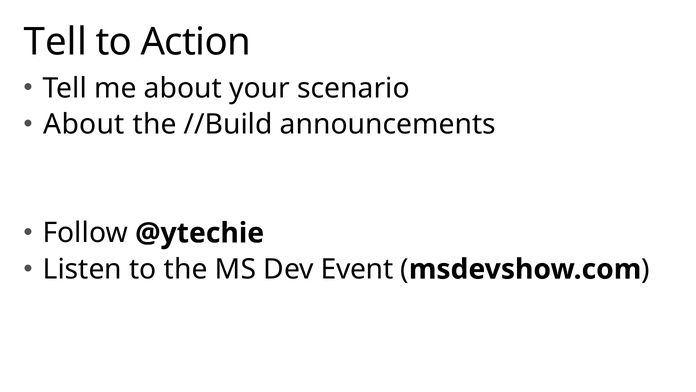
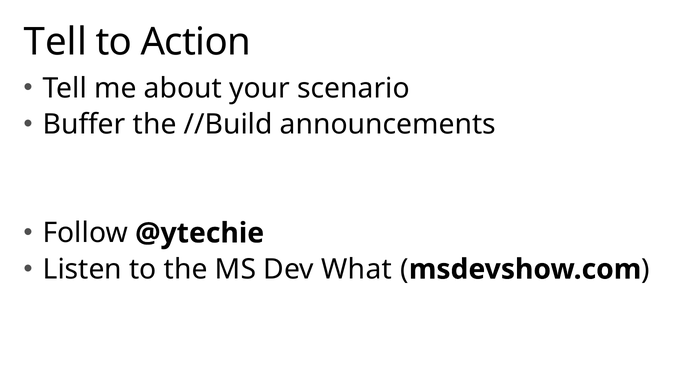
About: About -> Buffer (84, 124)
Event: Event -> What (357, 269)
